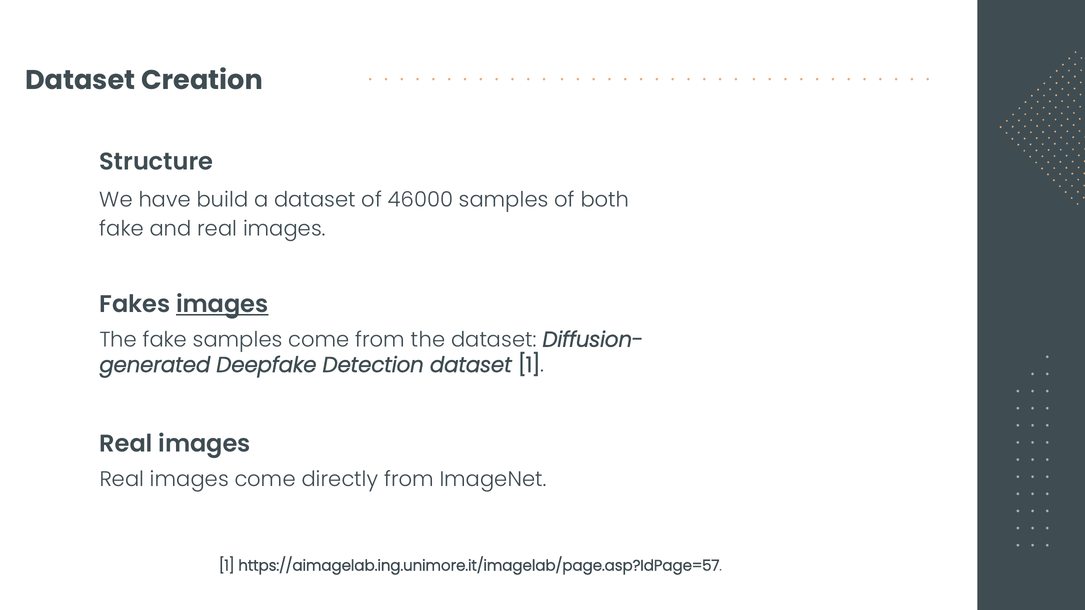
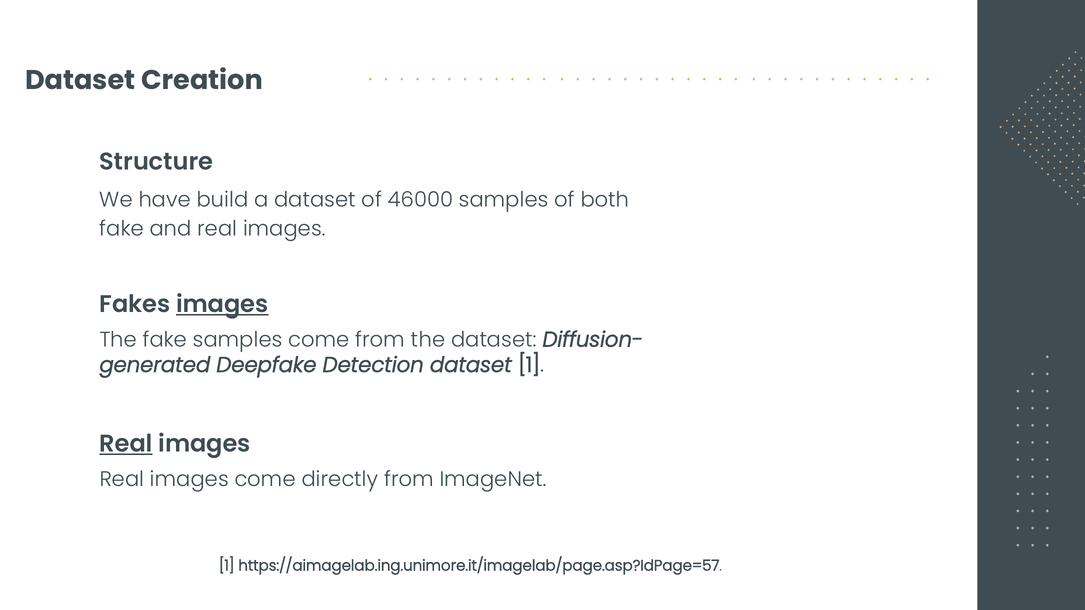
Real underline: none -> present (126, 444)
